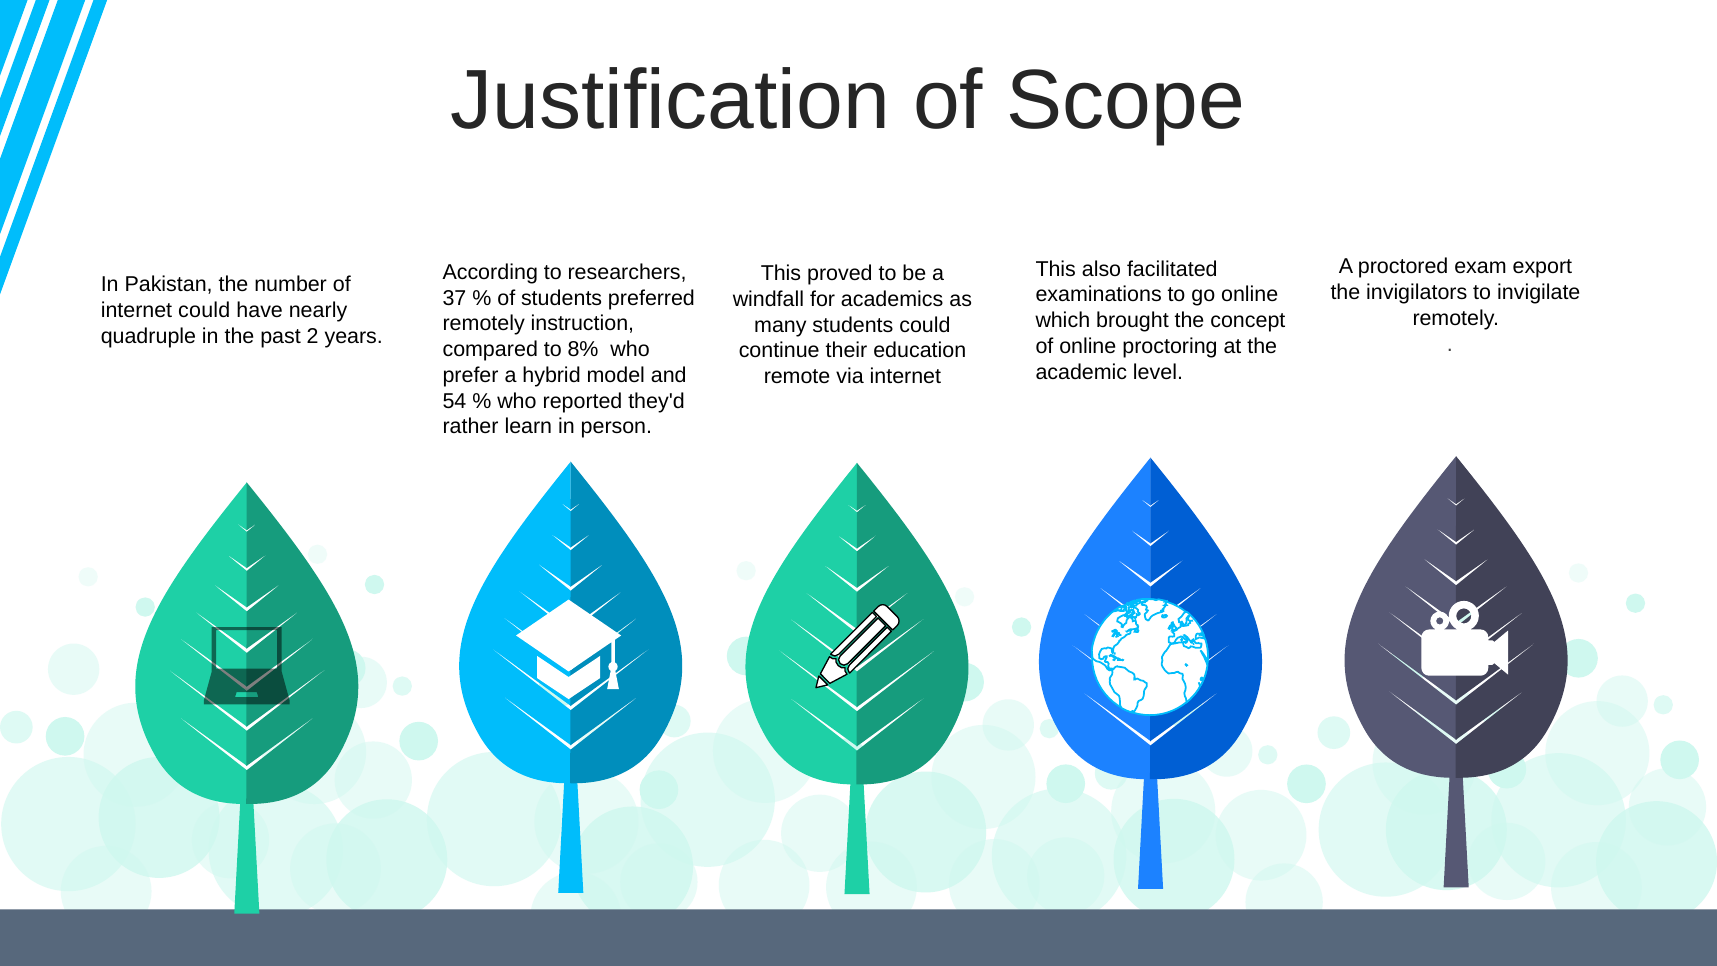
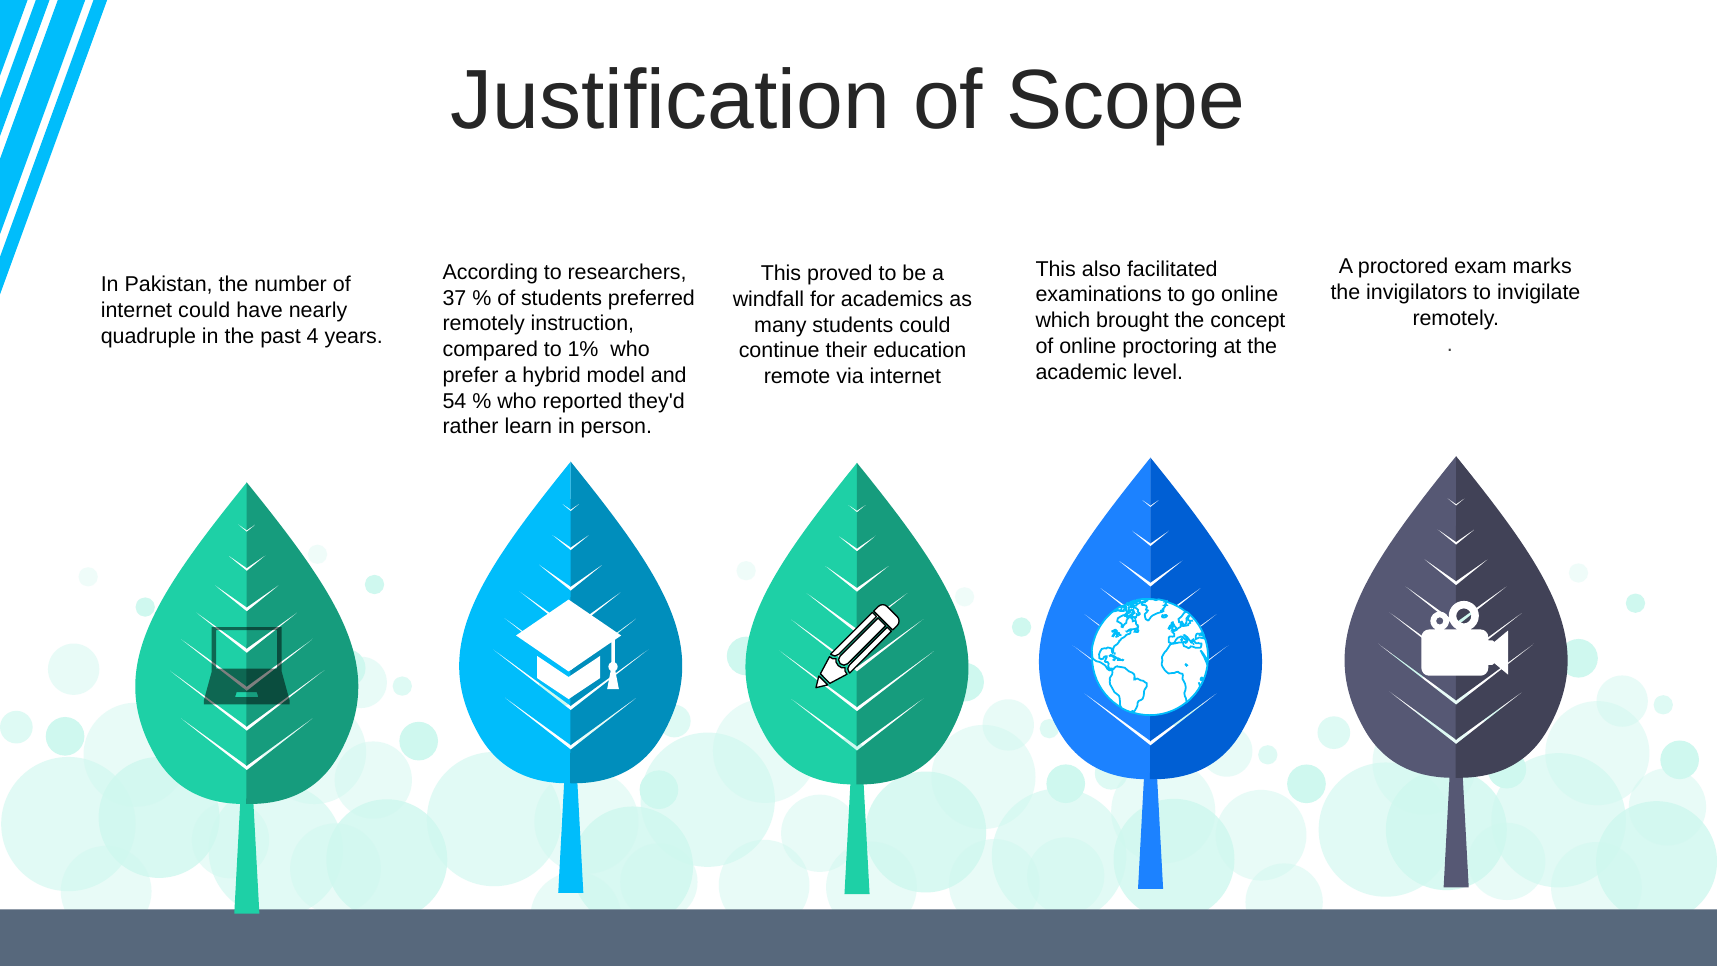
export: export -> marks (1542, 267)
2: 2 -> 4 (313, 336)
8%: 8% -> 1% (583, 349)
